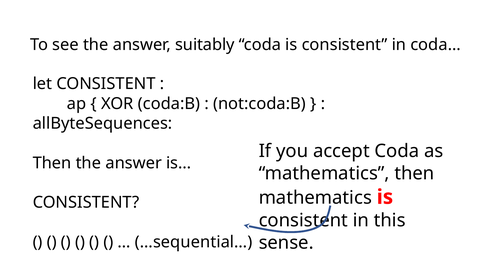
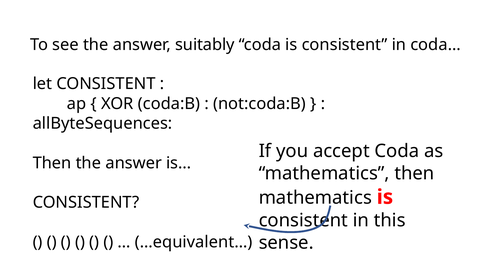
…sequential…: …sequential… -> …equivalent… (194, 242)
